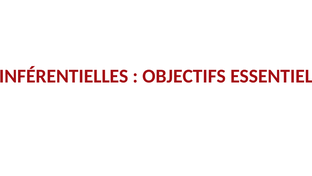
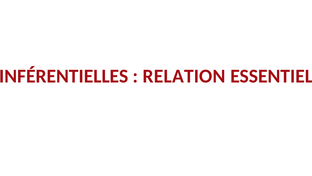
OBJECTIFS: OBJECTIFS -> RELATION (184, 76)
